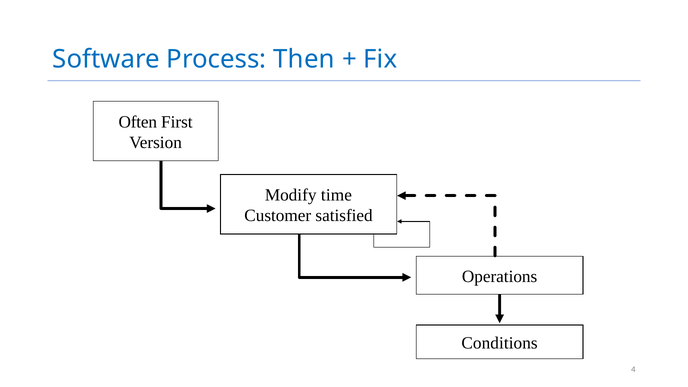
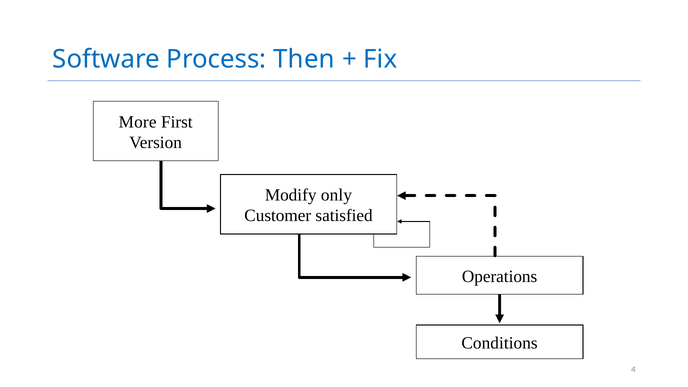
Often: Often -> More (138, 122)
time: time -> only (336, 195)
